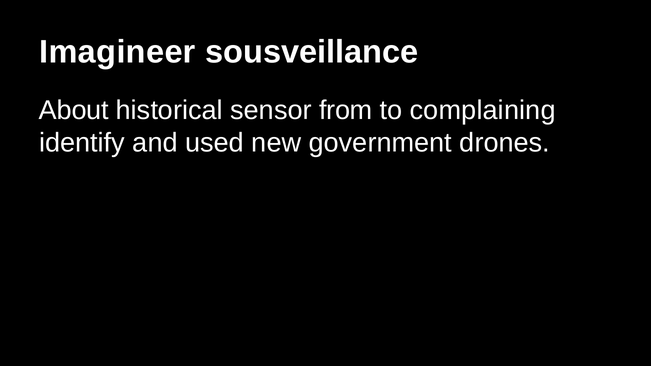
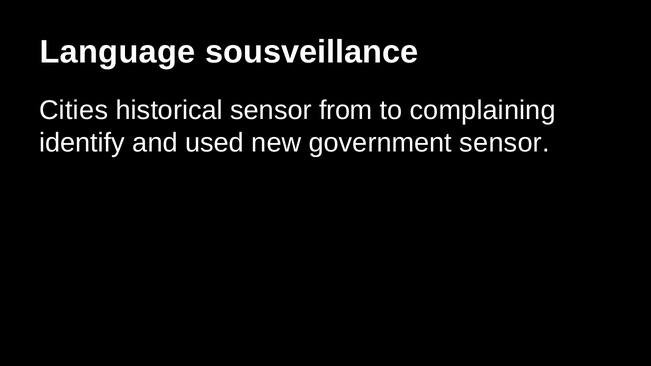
Imagineer: Imagineer -> Language (117, 52)
About: About -> Cities (74, 110)
government drones: drones -> sensor (505, 143)
